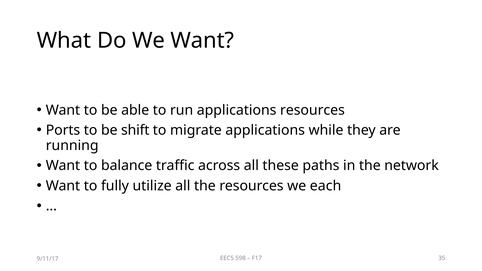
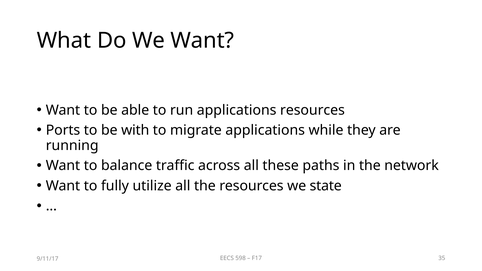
shift: shift -> with (135, 130)
each: each -> state (326, 186)
